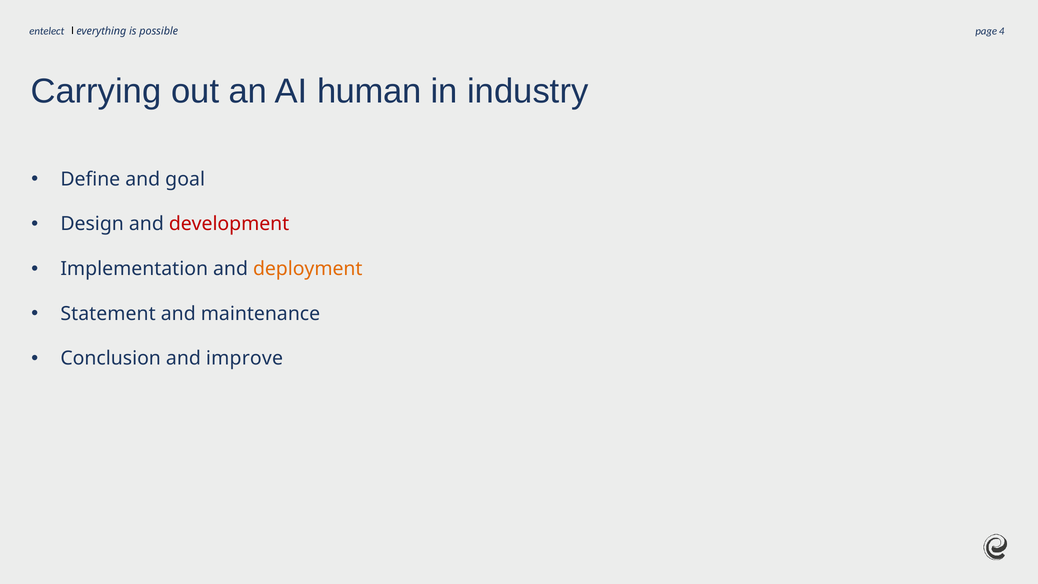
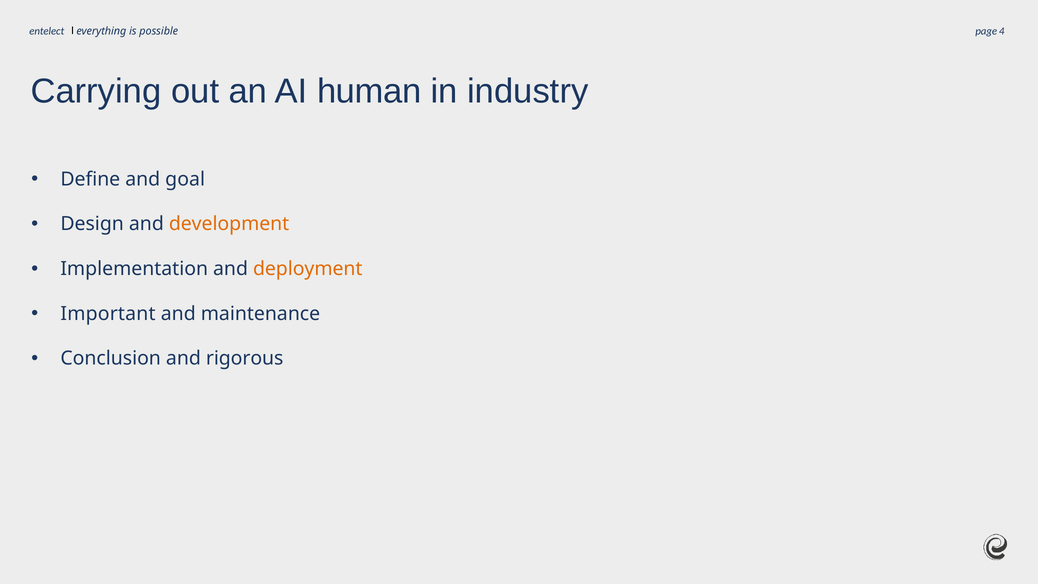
development colour: red -> orange (229, 224)
Statement: Statement -> Important (108, 314)
improve: improve -> rigorous (245, 358)
